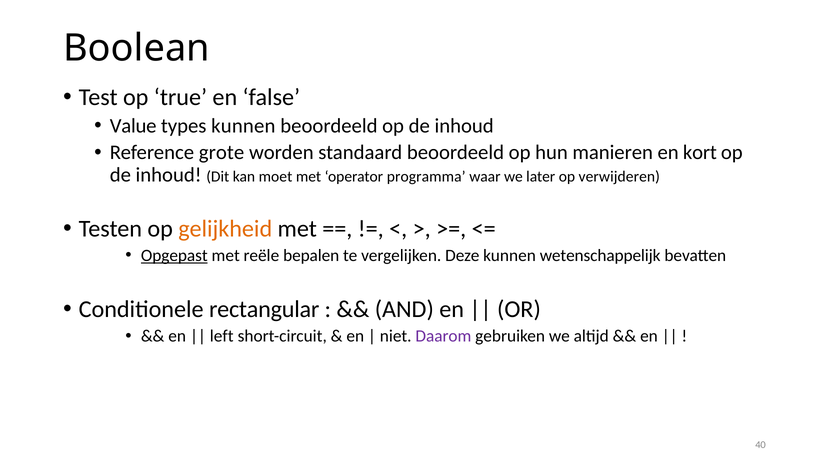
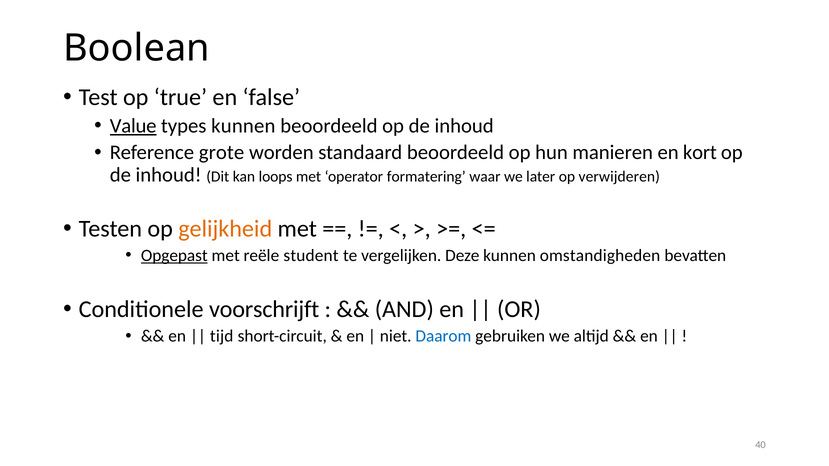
Value underline: none -> present (133, 126)
moet: moet -> loops (276, 177)
programma: programma -> formatering (426, 177)
bepalen: bepalen -> student (311, 256)
wetenschappelijk: wetenschappelijk -> omstandigheden (600, 256)
rectangular: rectangular -> voorschrijft (264, 310)
left: left -> tijd (222, 336)
Daarom colour: purple -> blue (443, 336)
